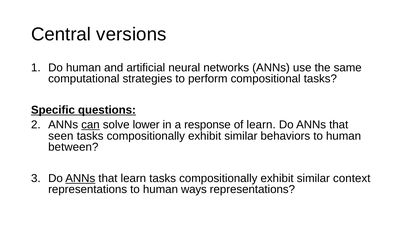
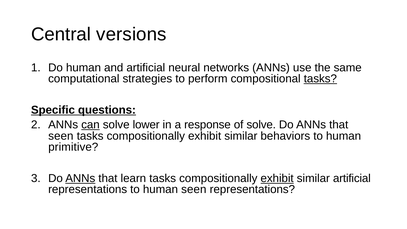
tasks underline: none -> present (320, 79)
of learn: learn -> solve (261, 125)
between: between -> primitive (73, 147)
exhibit underline: none -> present (277, 178)
similar context: context -> artificial (352, 178)
human ways: ways -> seen (194, 189)
